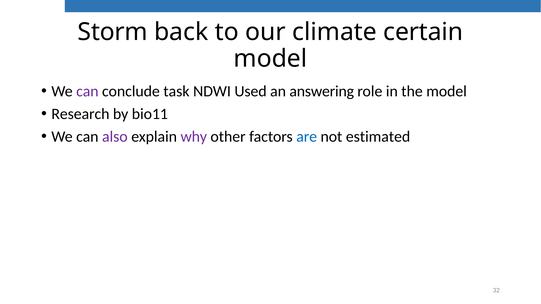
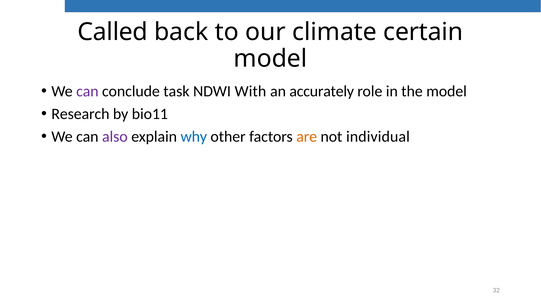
Storm: Storm -> Called (113, 32)
Used: Used -> With (250, 91)
answering: answering -> accurately (322, 91)
why colour: purple -> blue (194, 137)
are colour: blue -> orange (307, 137)
estimated: estimated -> individual (378, 137)
